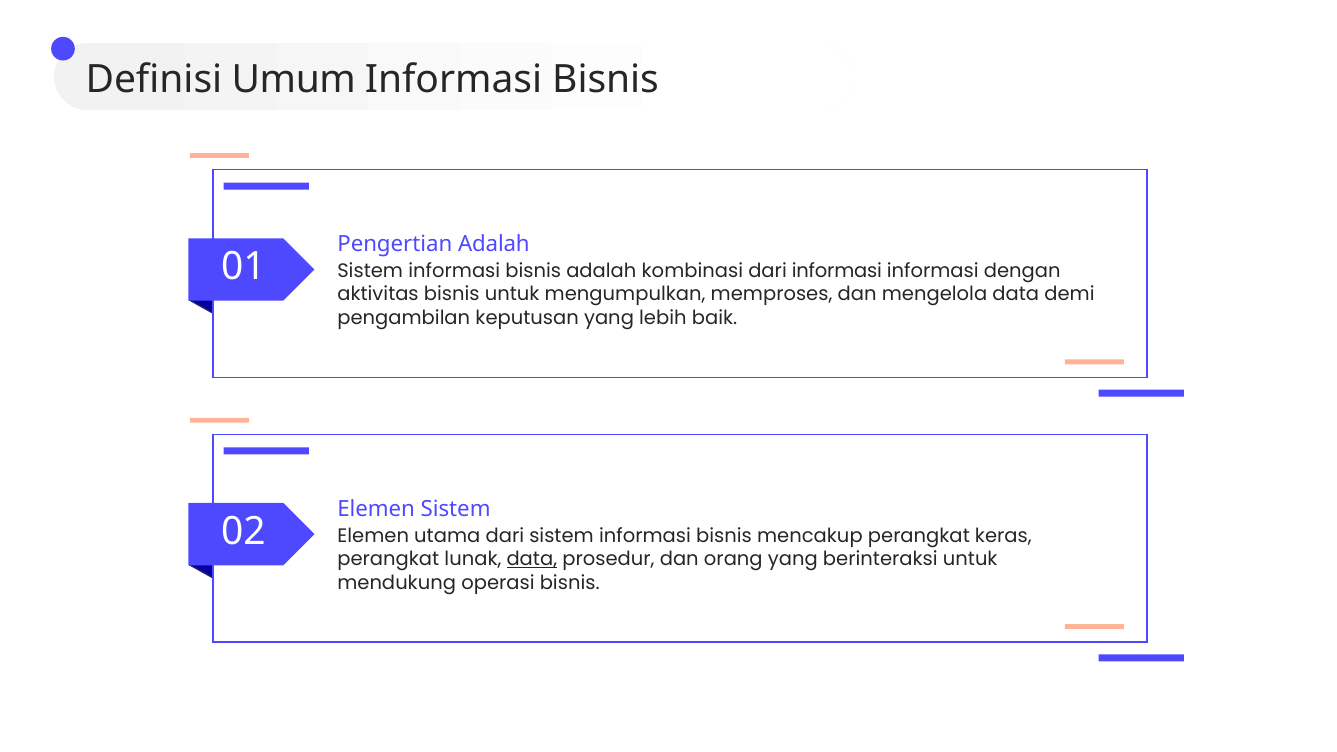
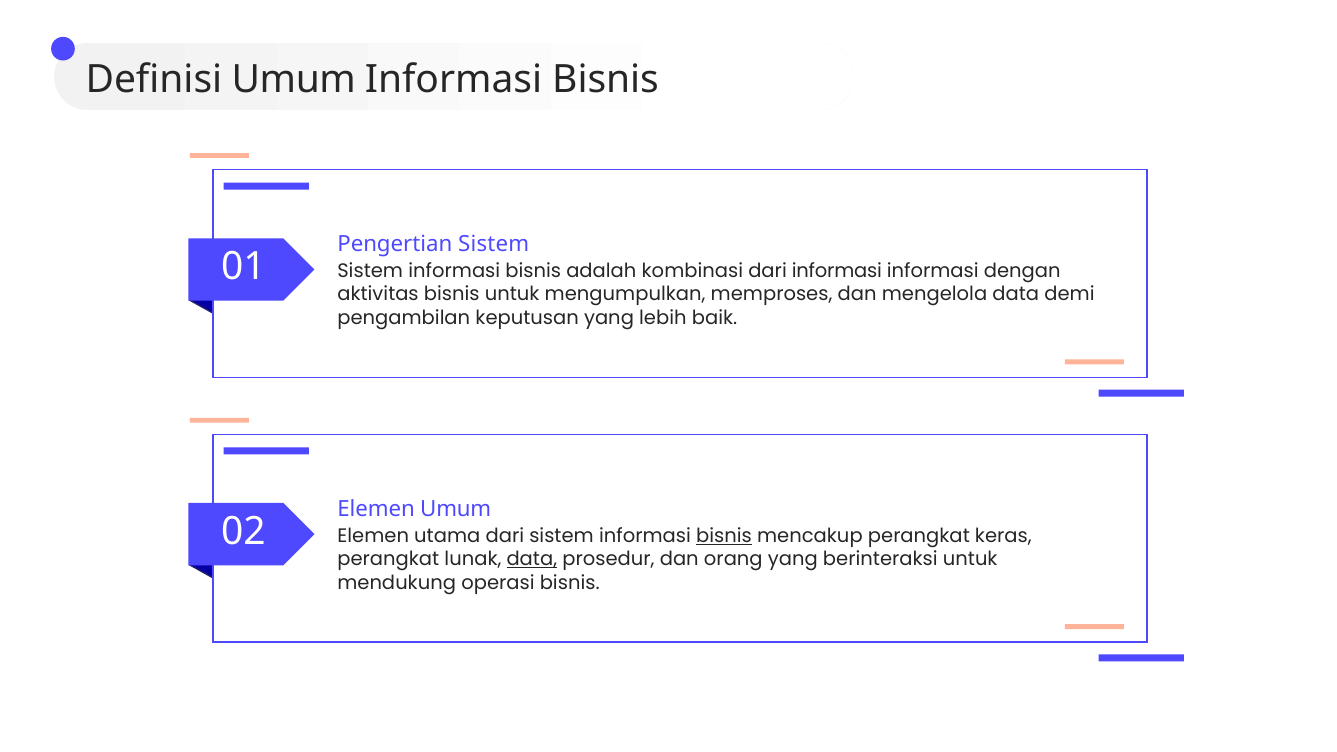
Pengertian Adalah: Adalah -> Sistem (494, 244)
Elemen Sistem: Sistem -> Umum (456, 509)
bisnis underline: none -> present (724, 536)
